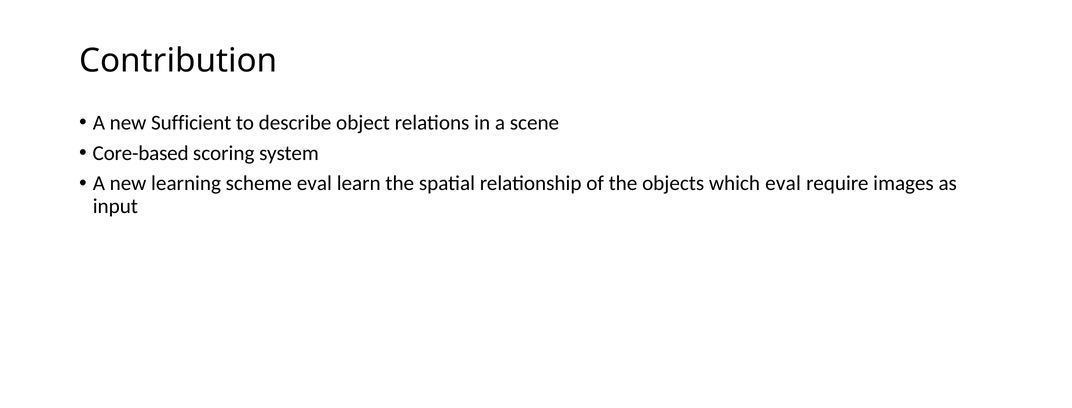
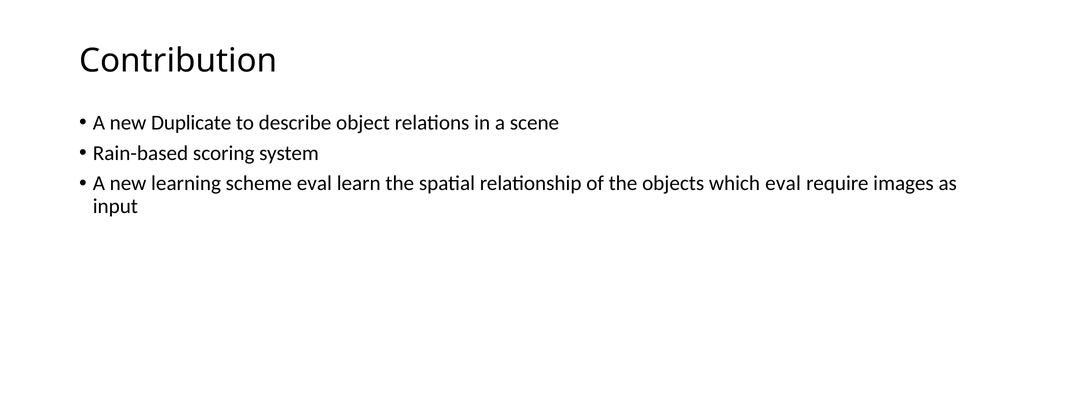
Sufficient: Sufficient -> Duplicate (191, 123)
Core-based: Core-based -> Rain-based (140, 153)
